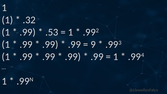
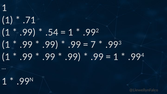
.32: .32 -> .71 (29, 20)
.53: .53 -> .54 (52, 32)
9: 9 -> 7 (93, 44)
